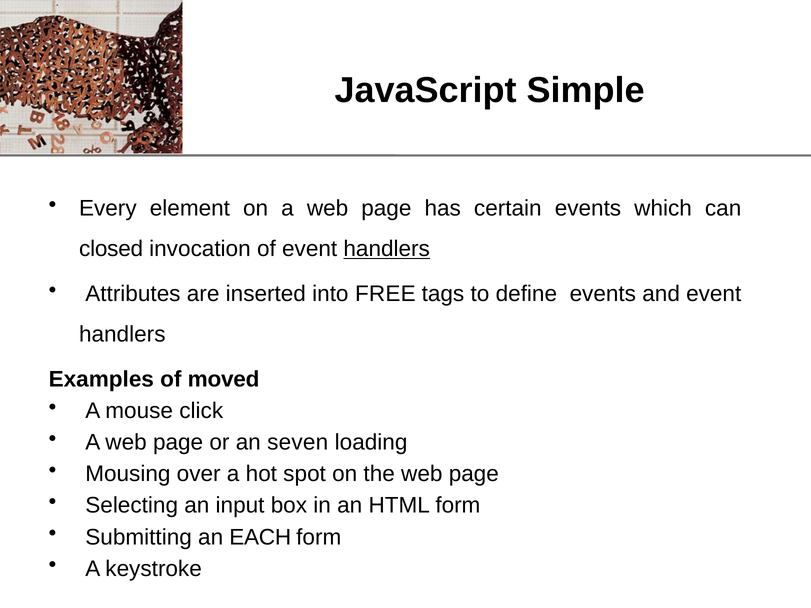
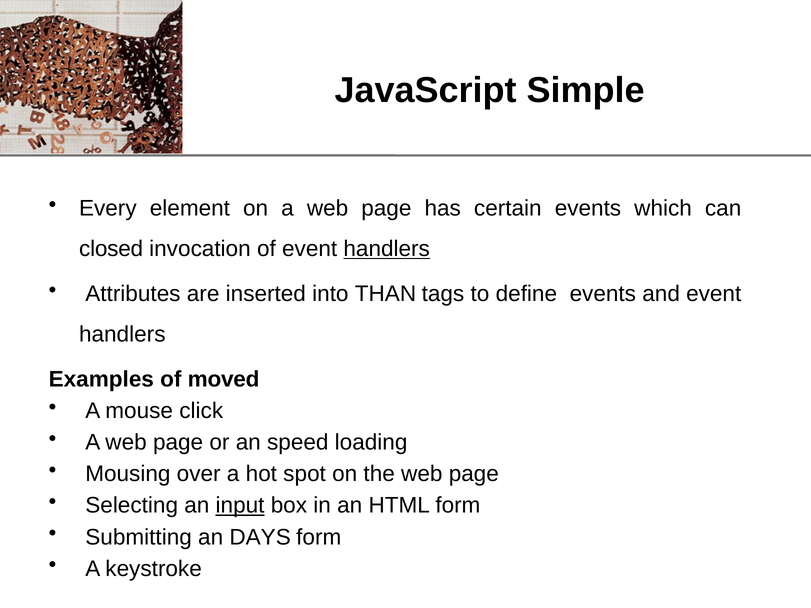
FREE: FREE -> THAN (385, 294)
seven: seven -> speed (298, 443)
input underline: none -> present (240, 506)
EACH: EACH -> DAYS (260, 537)
